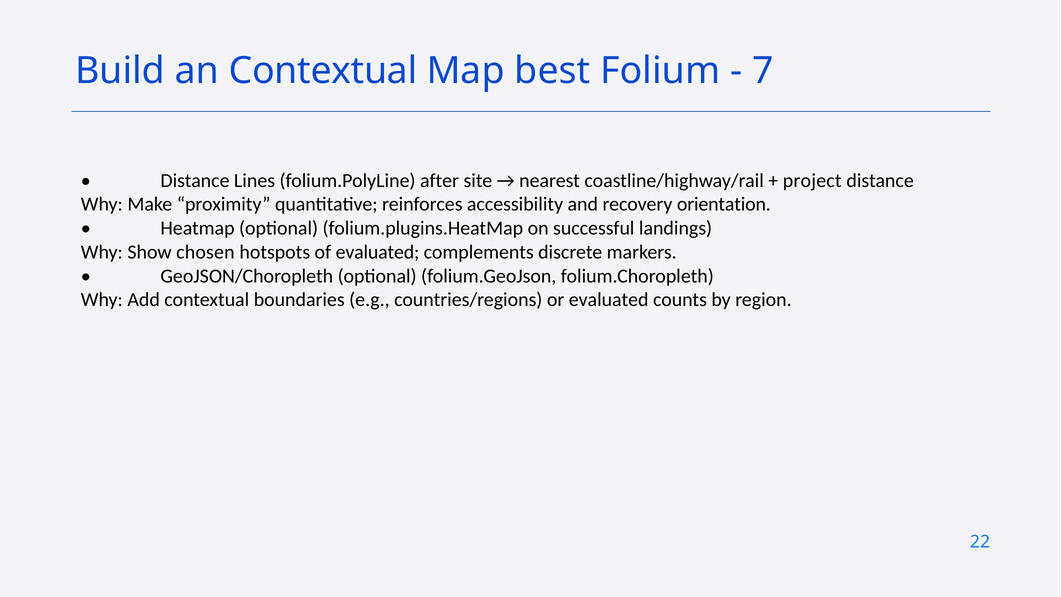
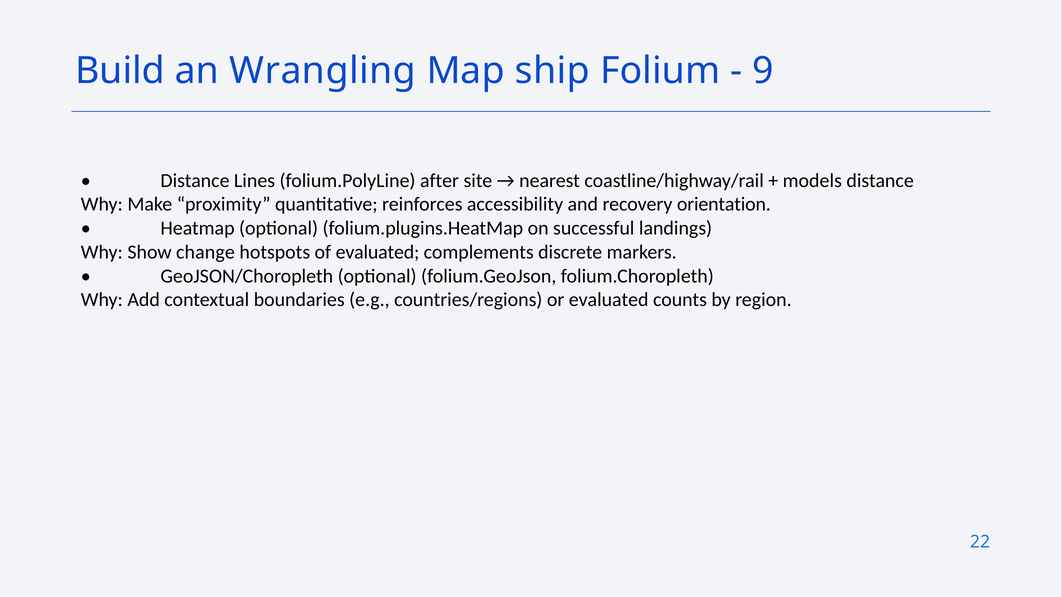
an Contextual: Contextual -> Wrangling (323, 71)
best: best -> ship (552, 71)
7: 7 -> 9 (763, 71)
project: project -> models (812, 181)
chosen: chosen -> change (205, 252)
